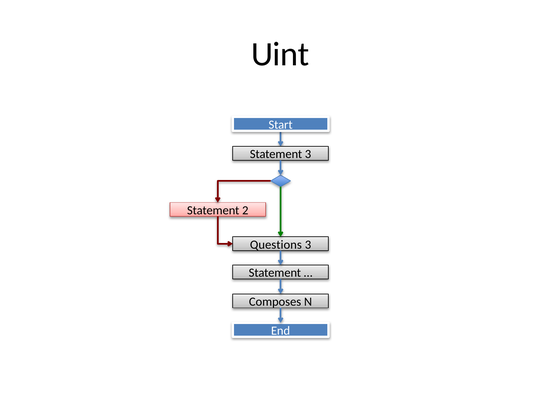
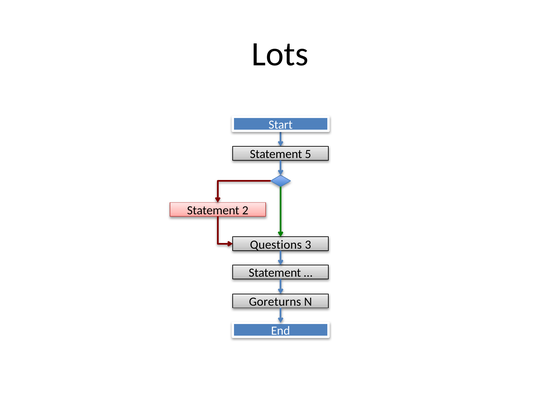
Uint: Uint -> Lots (280, 54)
Statement 3: 3 -> 5 (308, 154)
Composes: Composes -> Goreturns (275, 302)
